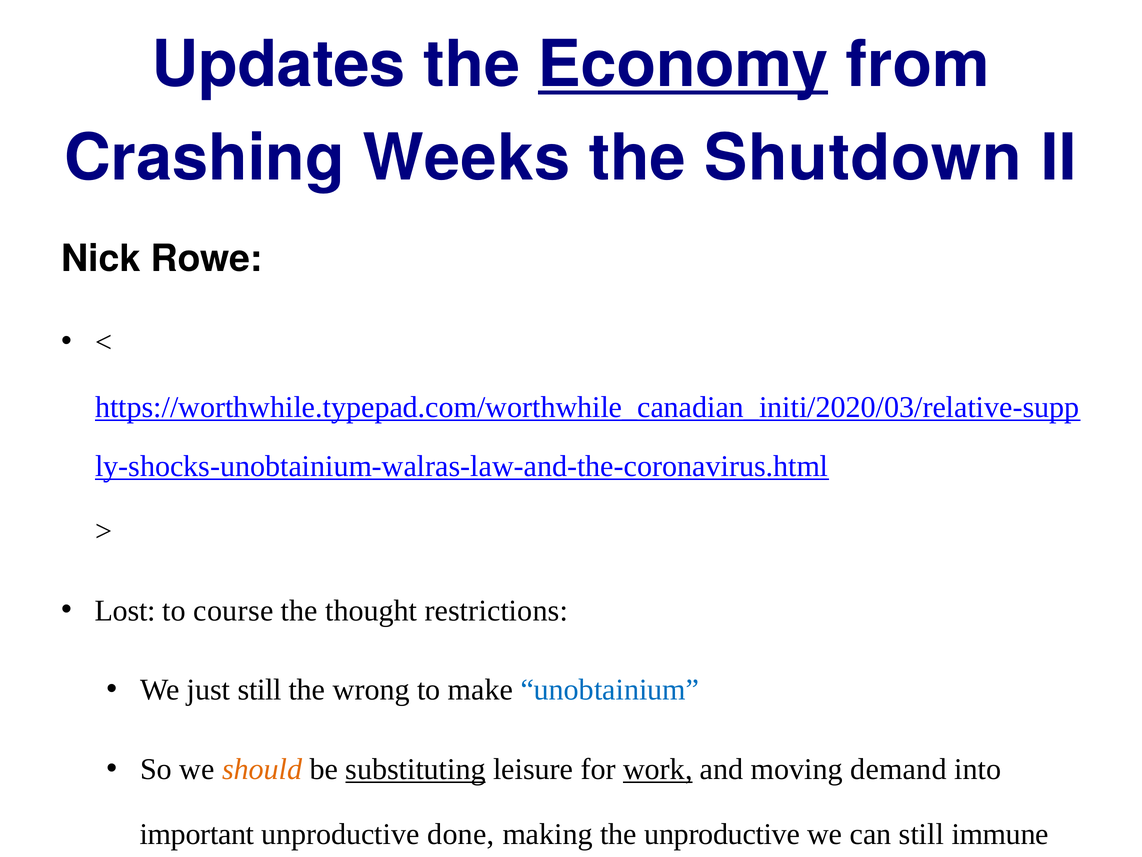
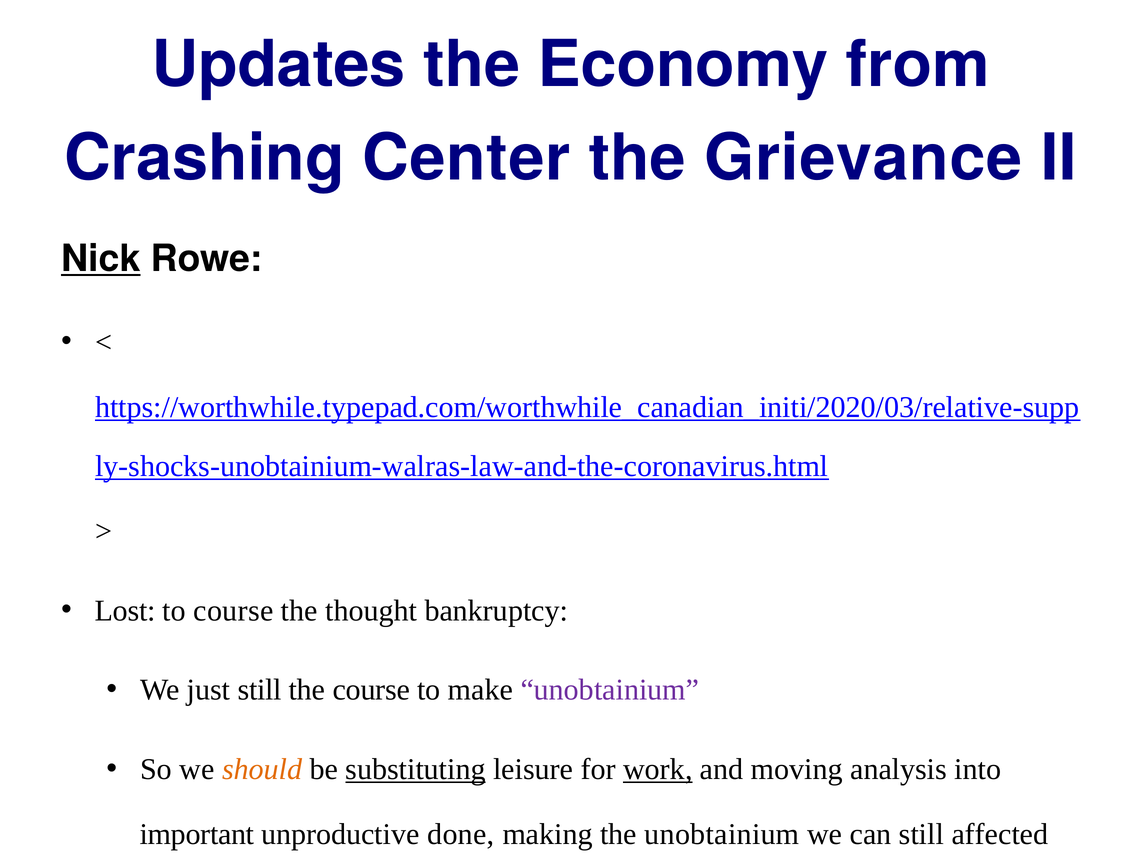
Economy underline: present -> none (683, 65)
Weeks: Weeks -> Center (466, 158)
Shutdown: Shutdown -> Grievance (863, 158)
Nick underline: none -> present (101, 259)
thought restrictions: restrictions -> bankruptcy (496, 610)
the wrong: wrong -> course (371, 690)
unobtainium colour: blue -> purple (610, 690)
demand: demand -> analysis (899, 769)
the unproductive: unproductive -> unobtainium (722, 834)
immune: immune -> affected (1000, 834)
